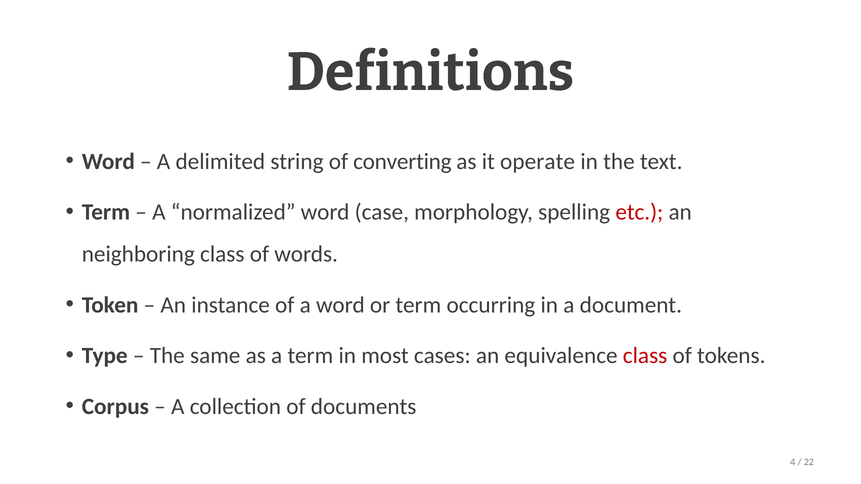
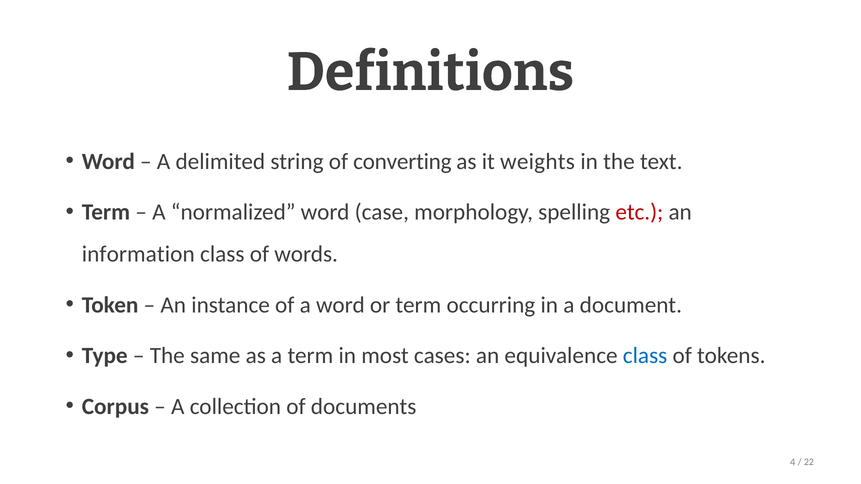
operate: operate -> weights (537, 162)
neighboring: neighboring -> information (138, 254)
class colour: red -> blue (645, 356)
